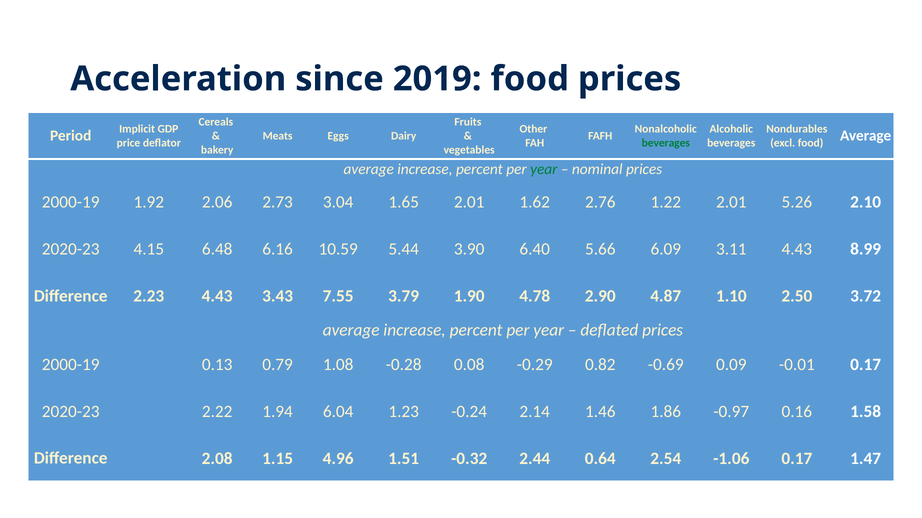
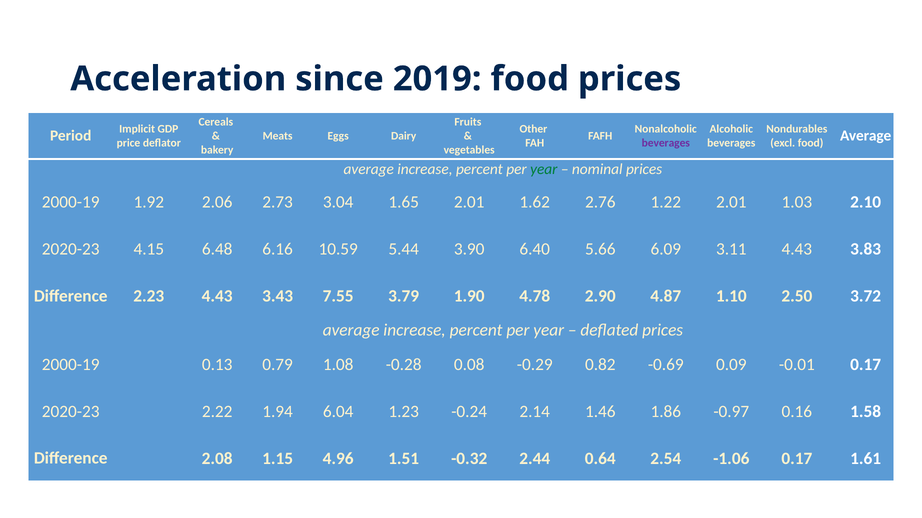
beverages colour: green -> purple (666, 143)
5.26: 5.26 -> 1.03 (797, 202)
8.99: 8.99 -> 3.83 (866, 249)
1.47: 1.47 -> 1.61 (866, 459)
